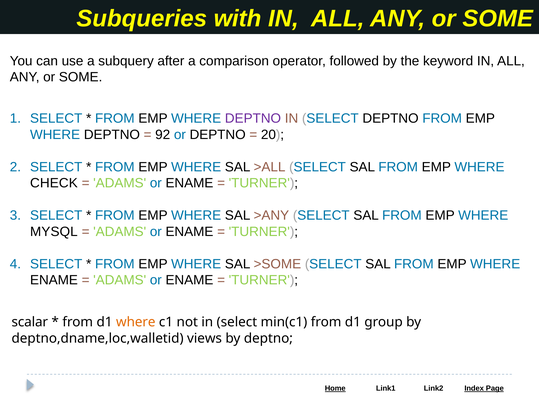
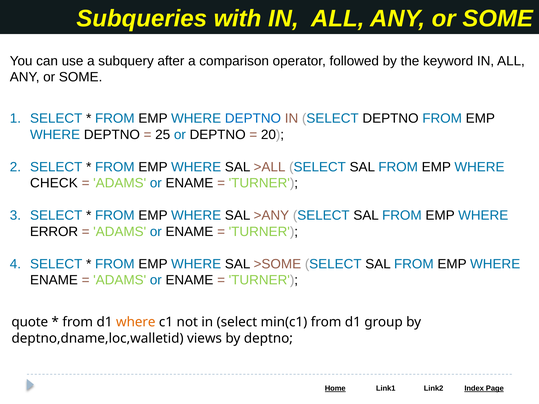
DEPTNO colour: purple -> blue (253, 119)
92: 92 -> 25 (163, 135)
MYSQL: MYSQL -> ERROR (54, 232)
scalar: scalar -> quote (30, 322)
